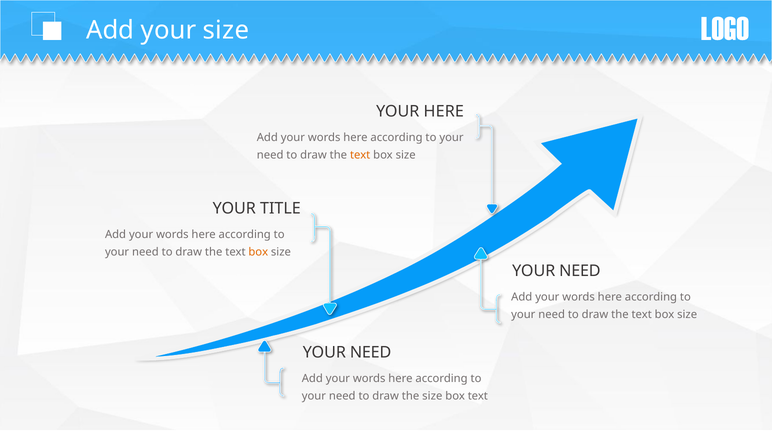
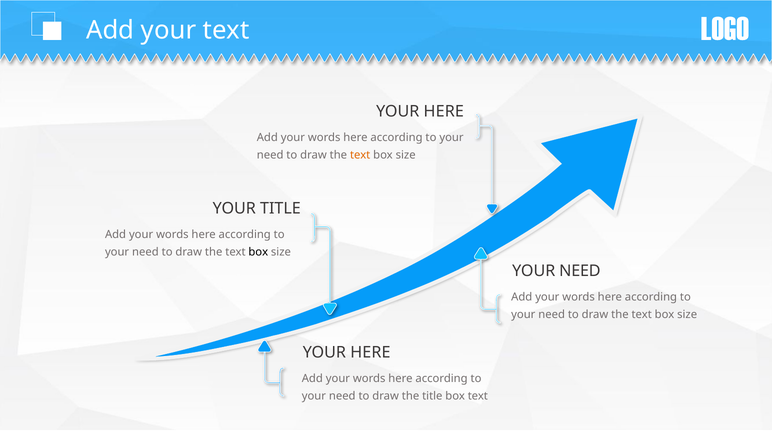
your size: size -> text (226, 30)
box colour: orange -> black (258, 252)
NEED: NEED -> HERE (370, 353)
the size: size -> title (432, 396)
